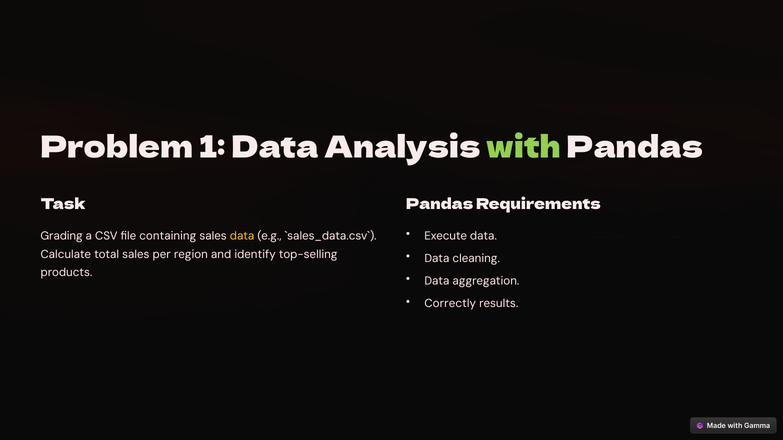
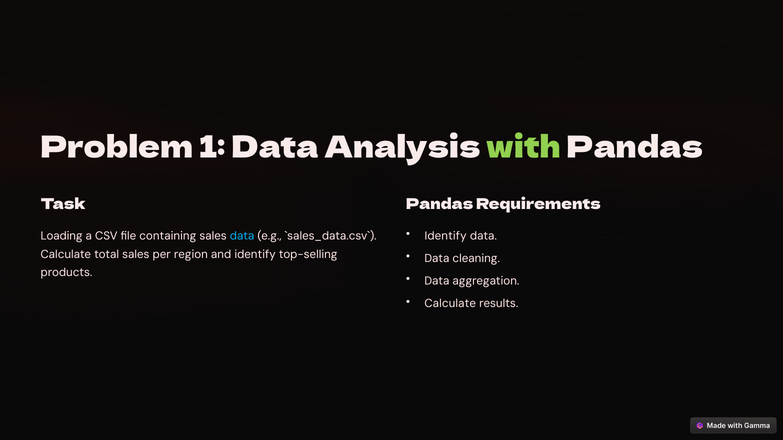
Execute: Execute -> Identify (446, 236)
Grading: Grading -> Loading (62, 236)
data colour: yellow -> light blue (242, 236)
Correctly: Correctly -> Calculate (450, 304)
